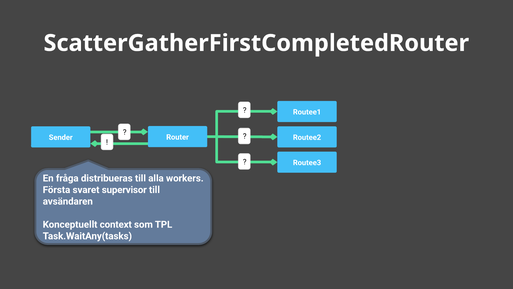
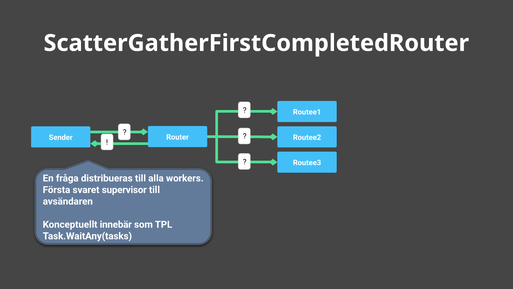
context: context -> innebär (116, 224)
